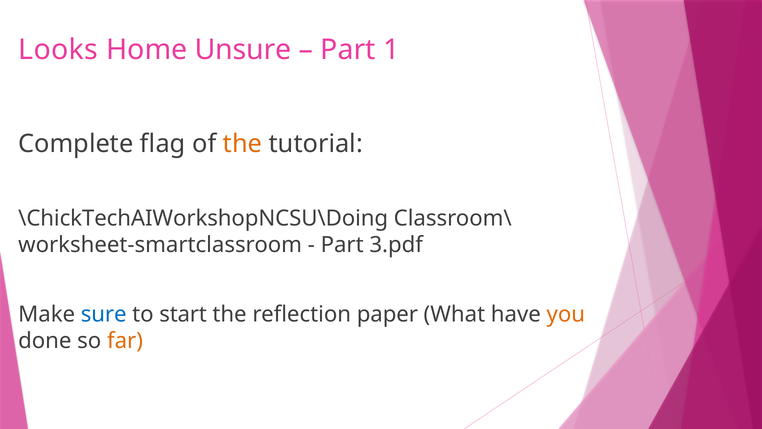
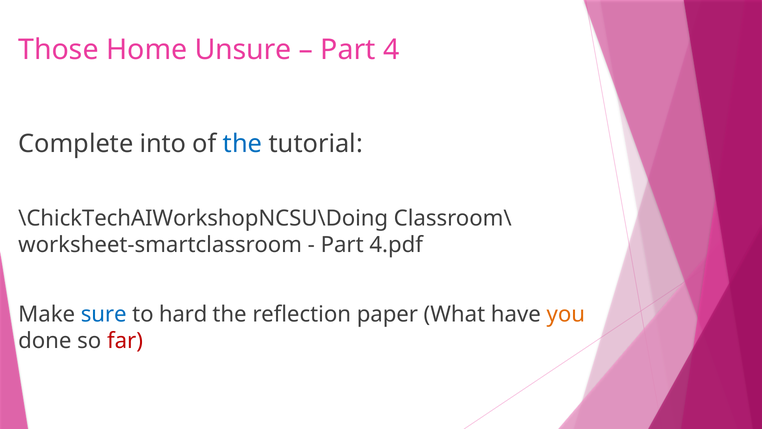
Looks: Looks -> Those (58, 50)
1: 1 -> 4 (391, 50)
flag: flag -> into (163, 144)
the colour: orange -> blue (243, 144)
3.pdf: 3.pdf -> 4.pdf (396, 245)
start: start -> hard (183, 314)
far colour: orange -> red (125, 341)
